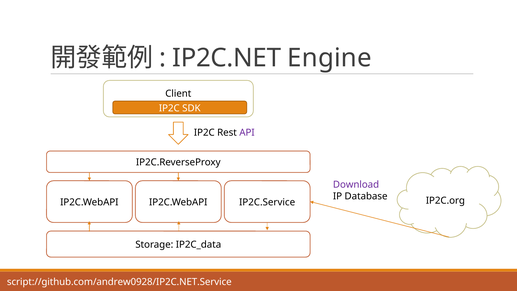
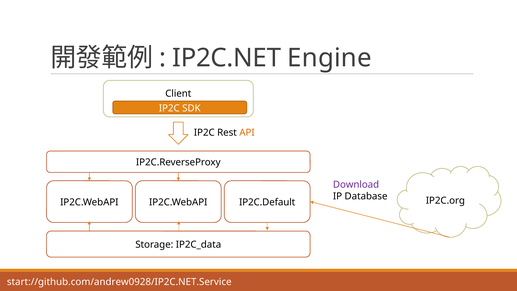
API colour: purple -> orange (247, 132)
IP2C.Service: IP2C.Service -> IP2C.Default (267, 202)
script://github.com/andrew0928/IP2C.NET.Service: script://github.com/andrew0928/IP2C.NET.Service -> start://github.com/andrew0928/IP2C.NET.Service (119, 282)
